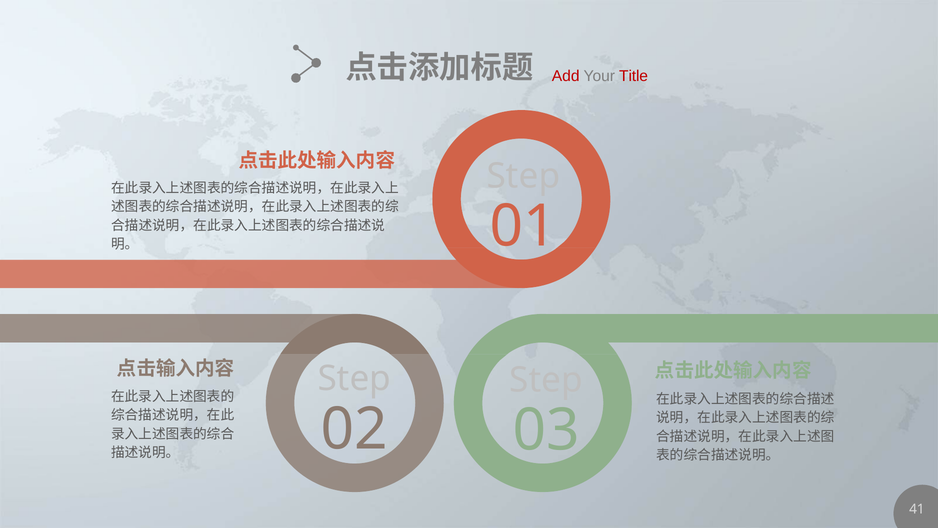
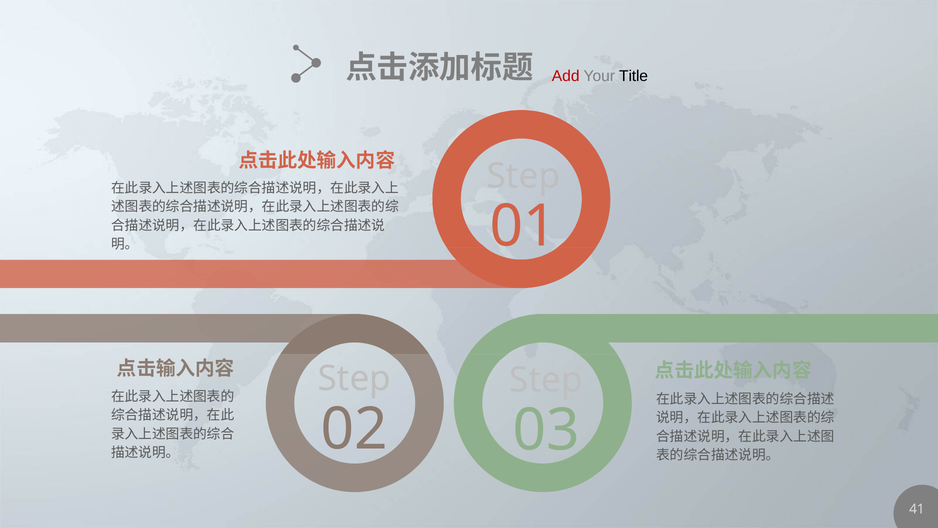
Title colour: red -> black (634, 76)
